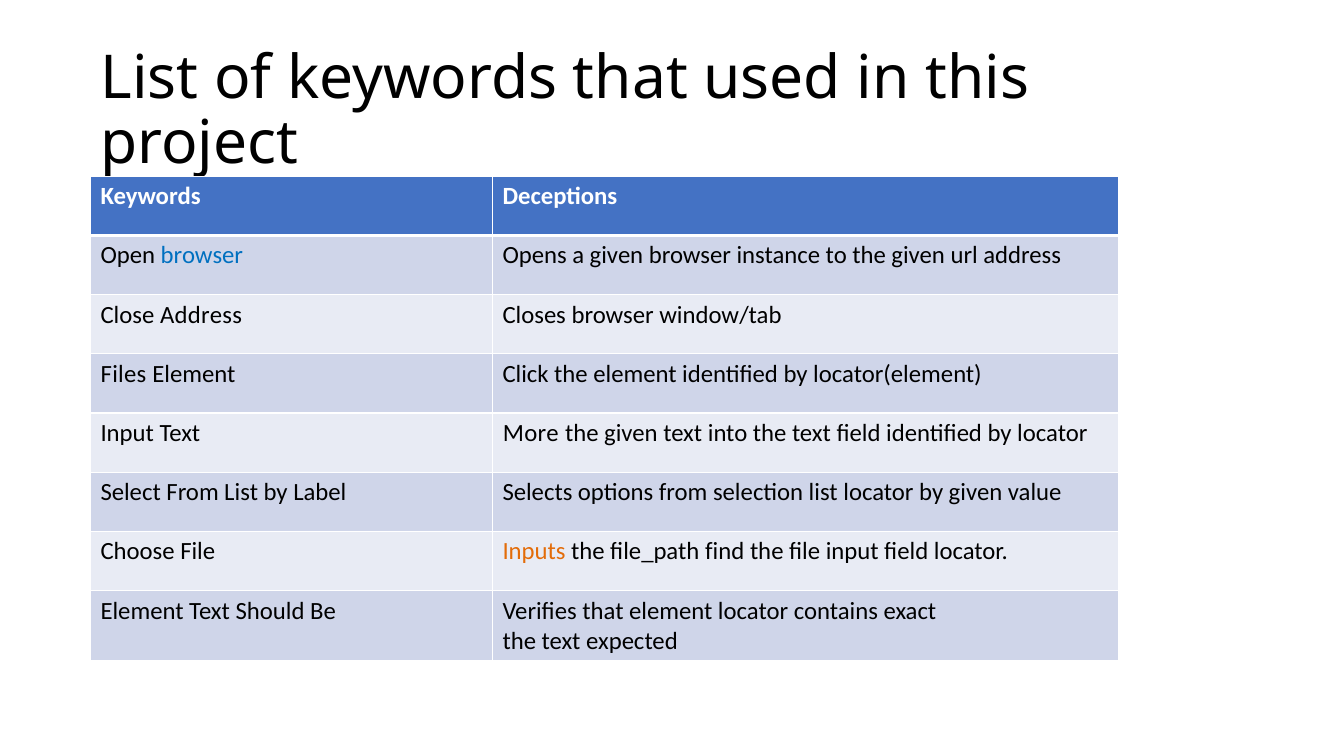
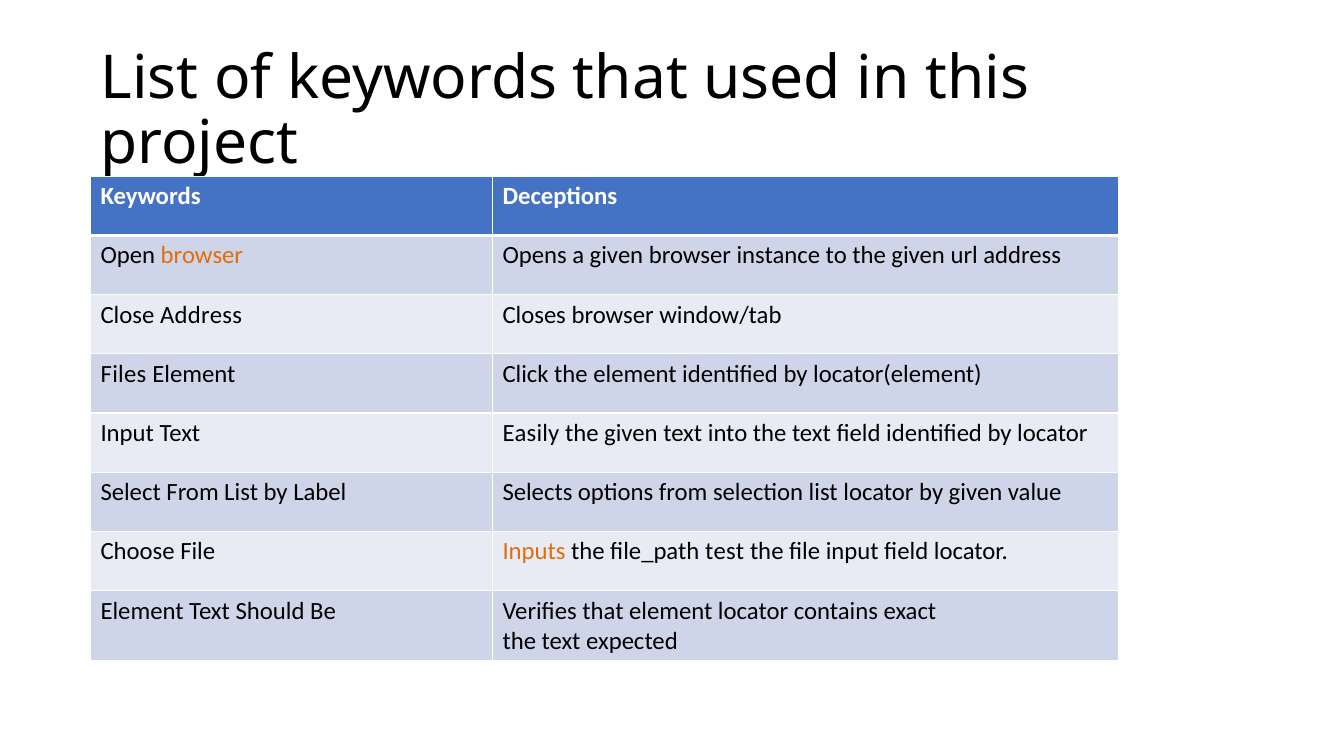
browser colour: blue -> orange (202, 256)
More: More -> Easily (531, 433)
find: find -> test (725, 552)
